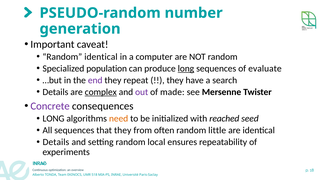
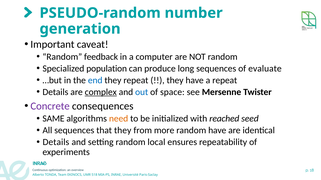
Random identical: identical -> feedback (101, 57)
long underline: present -> none (186, 69)
end colour: purple -> blue (95, 80)
a search: search -> repeat (225, 80)
out colour: purple -> blue (142, 92)
made: made -> space (172, 92)
LONG: LONG -> SAME (53, 119)
often: often -> more (164, 131)
random little: little -> have (217, 131)
